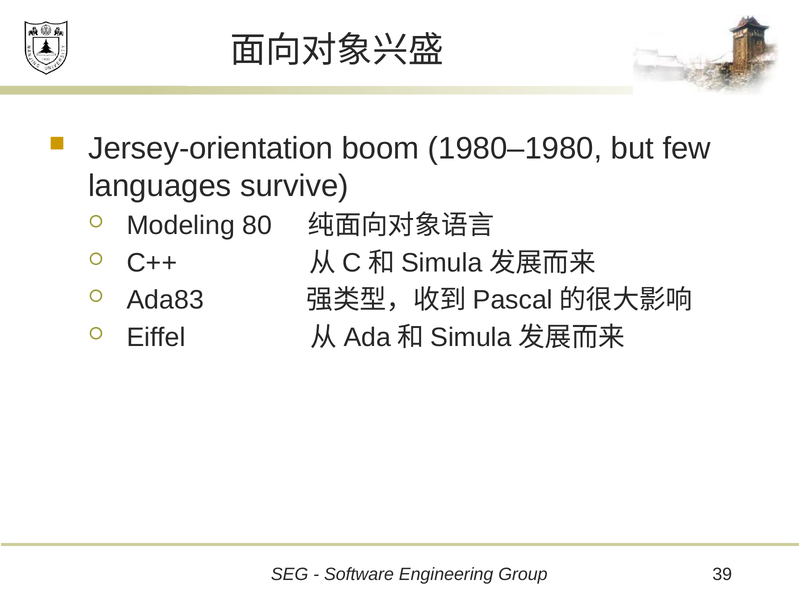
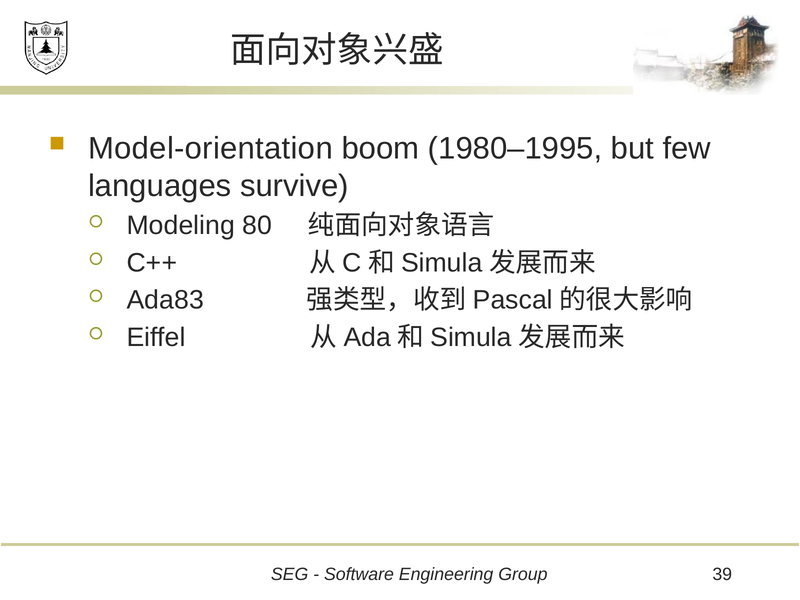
Jersey-orientation: Jersey-orientation -> Model-orientation (210, 148)
1980–1980: 1980–1980 -> 1980–1995 (515, 148)
